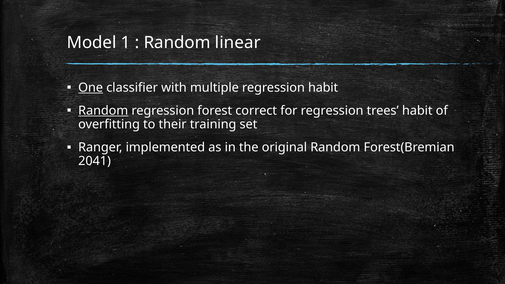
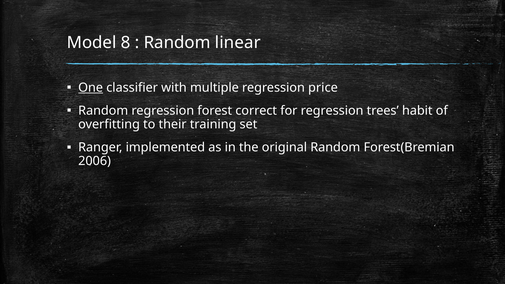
1: 1 -> 8 (126, 43)
regression habit: habit -> price (323, 88)
Random underline: present -> none (103, 111)
2041: 2041 -> 2006 (95, 161)
